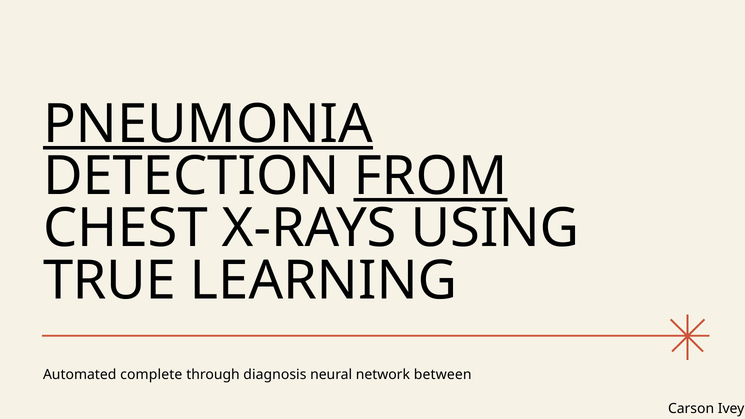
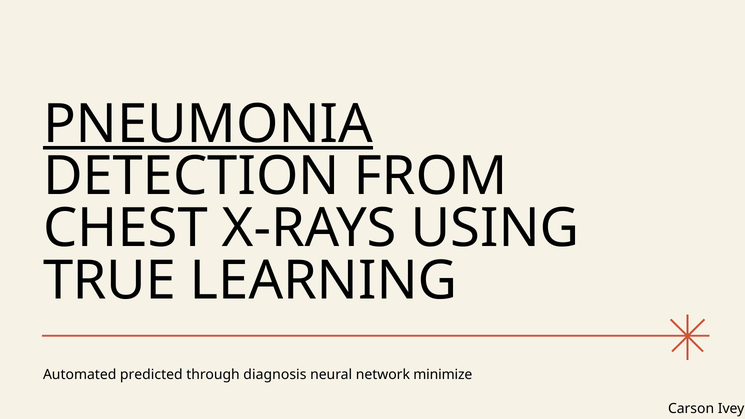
FROM underline: present -> none (431, 176)
complete: complete -> predicted (151, 375)
between: between -> minimize (443, 375)
